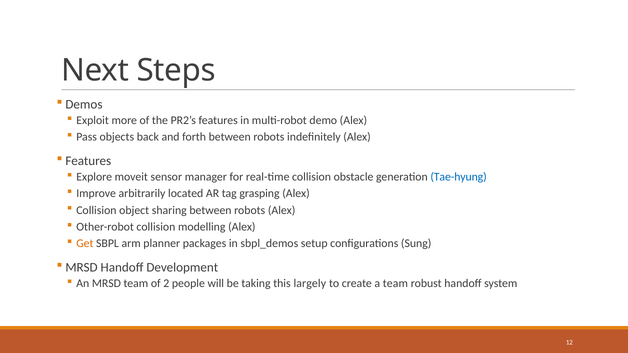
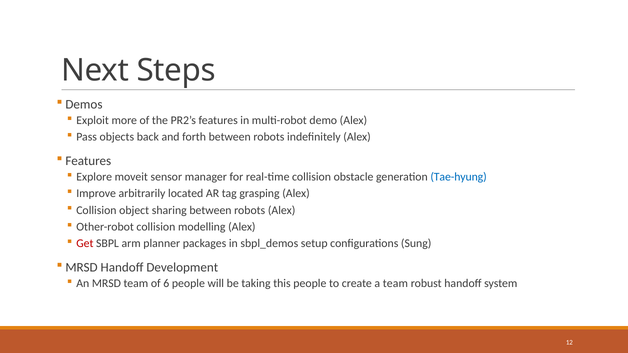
Get colour: orange -> red (85, 244)
2: 2 -> 6 (166, 284)
this largely: largely -> people (310, 284)
